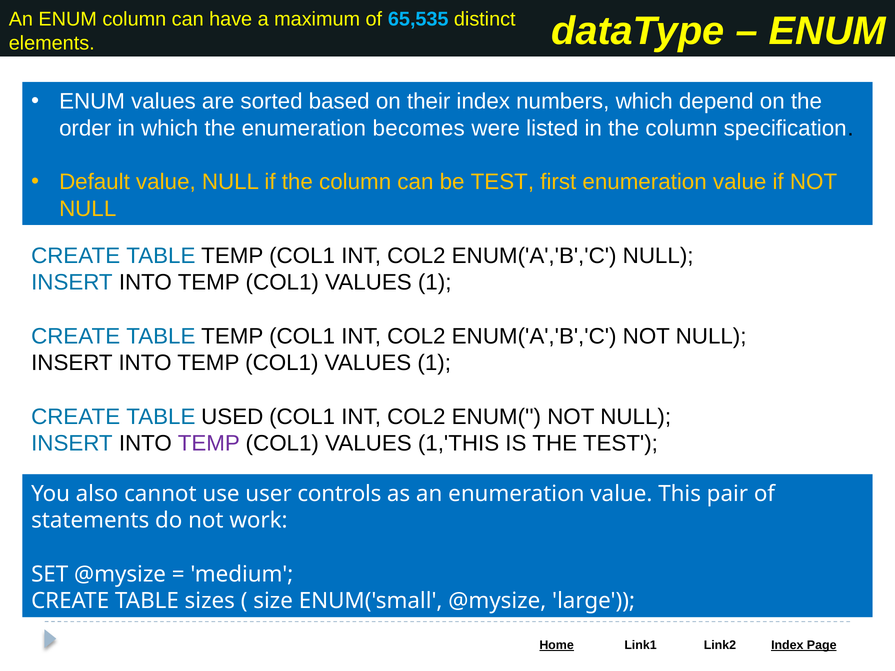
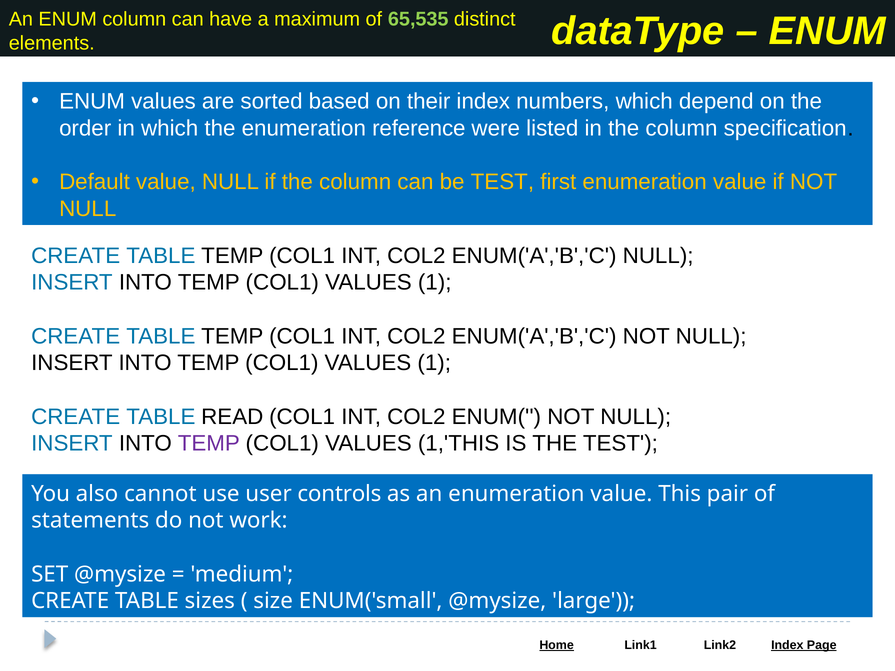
65,535 colour: light blue -> light green (418, 19)
becomes: becomes -> reference (419, 128)
USED: USED -> READ (232, 417)
